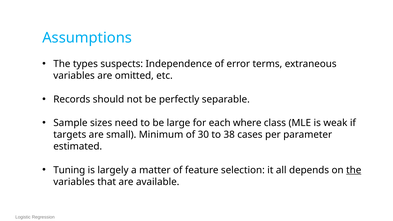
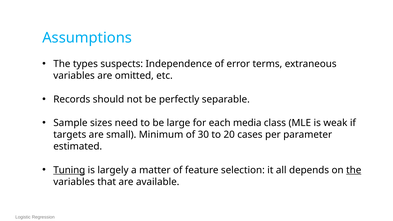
where: where -> media (247, 123)
38: 38 -> 20 (229, 135)
Tuning underline: none -> present (69, 170)
